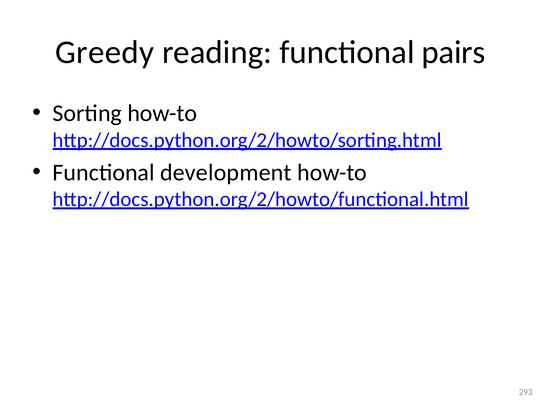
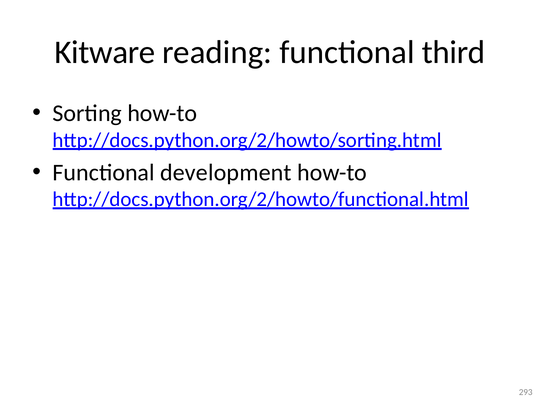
Greedy: Greedy -> Kitware (105, 52)
pairs: pairs -> third (453, 52)
